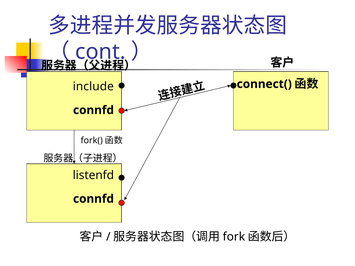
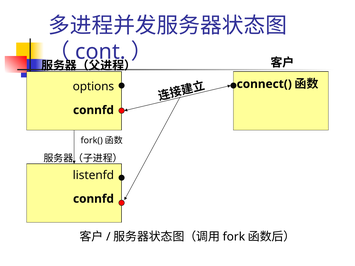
include: include -> options (93, 87)
